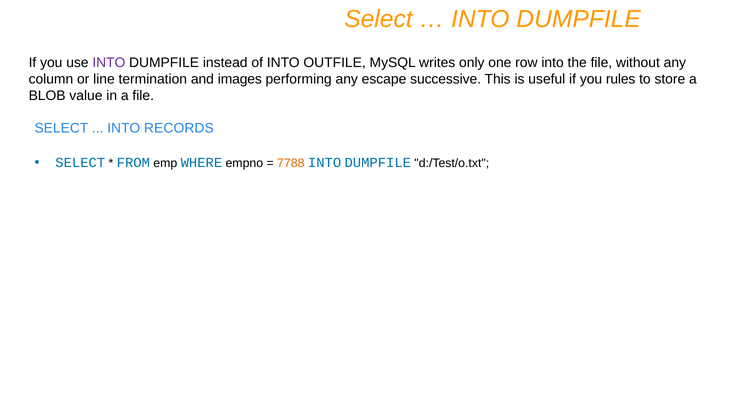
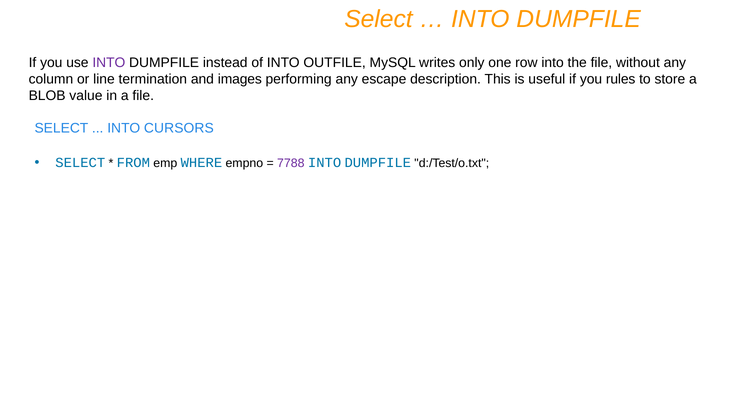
successive: successive -> description (446, 79)
RECORDS: RECORDS -> CURSORS (179, 128)
7788 colour: orange -> purple (291, 164)
